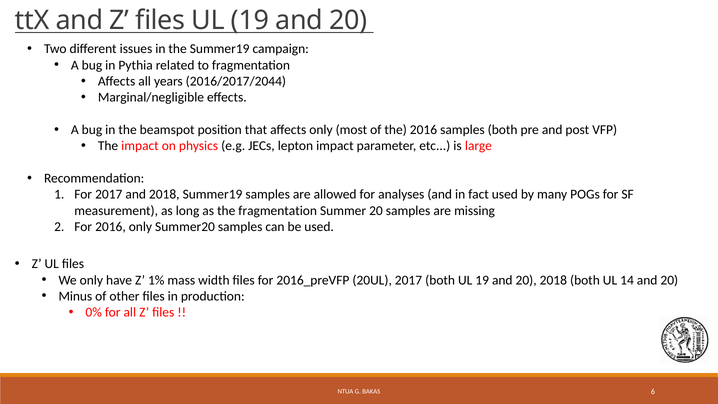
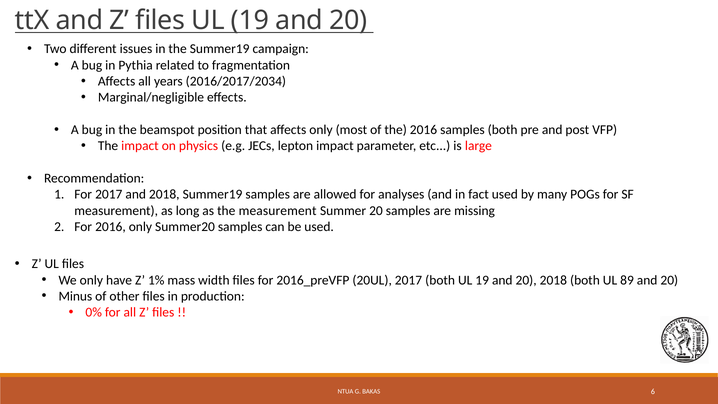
2016/2017/2044: 2016/2017/2044 -> 2016/2017/2034 (236, 81)
the fragmentation: fragmentation -> measurement (278, 211)
14: 14 -> 89 (627, 280)
